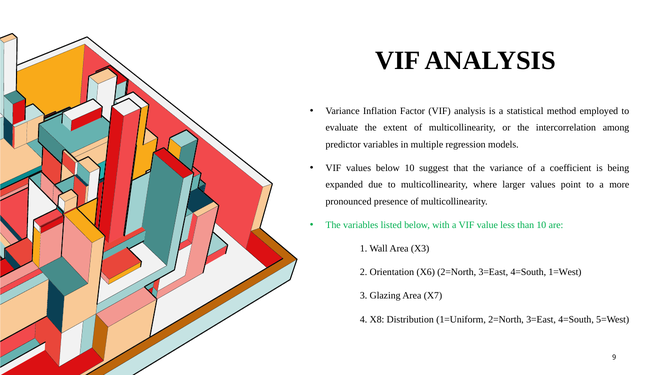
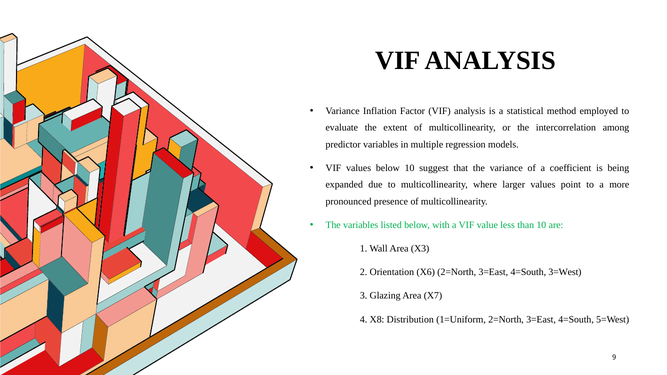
1=West: 1=West -> 3=West (565, 272)
